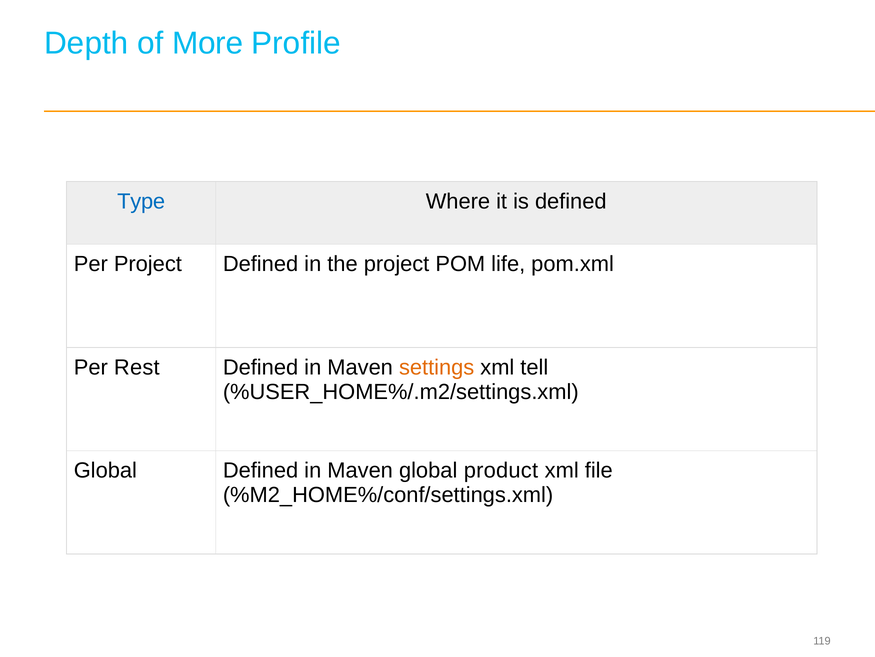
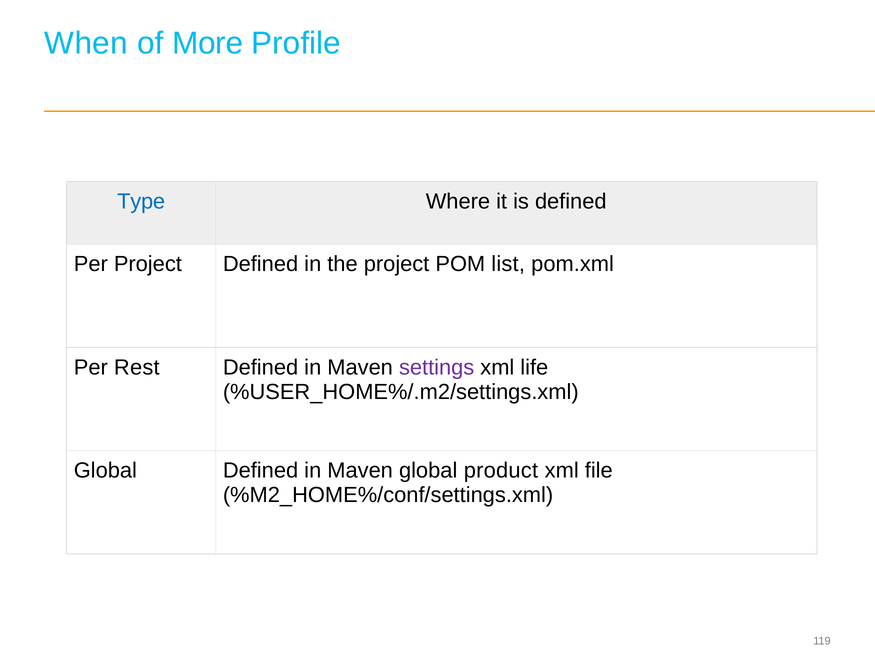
Depth: Depth -> When (86, 43)
life: life -> list (508, 264)
settings colour: orange -> purple (437, 367)
tell: tell -> life (534, 367)
